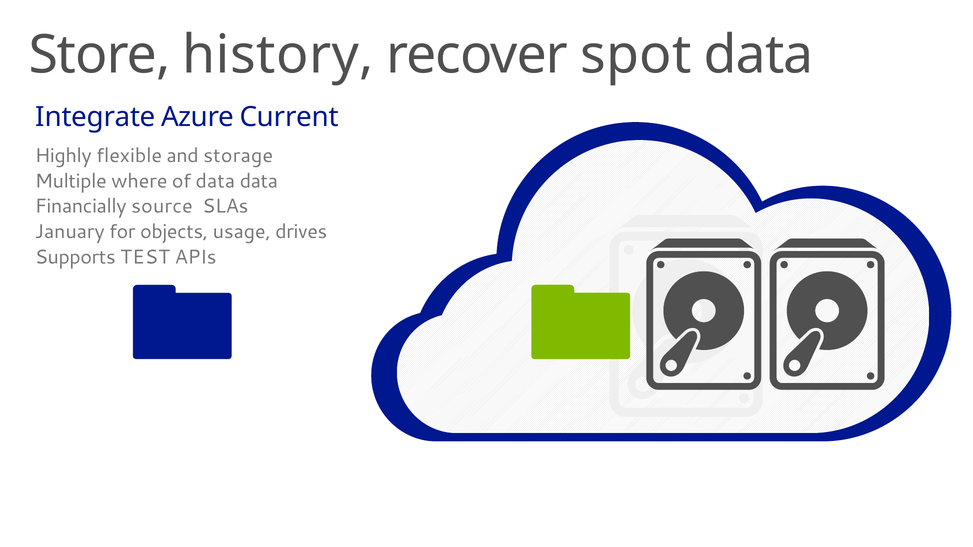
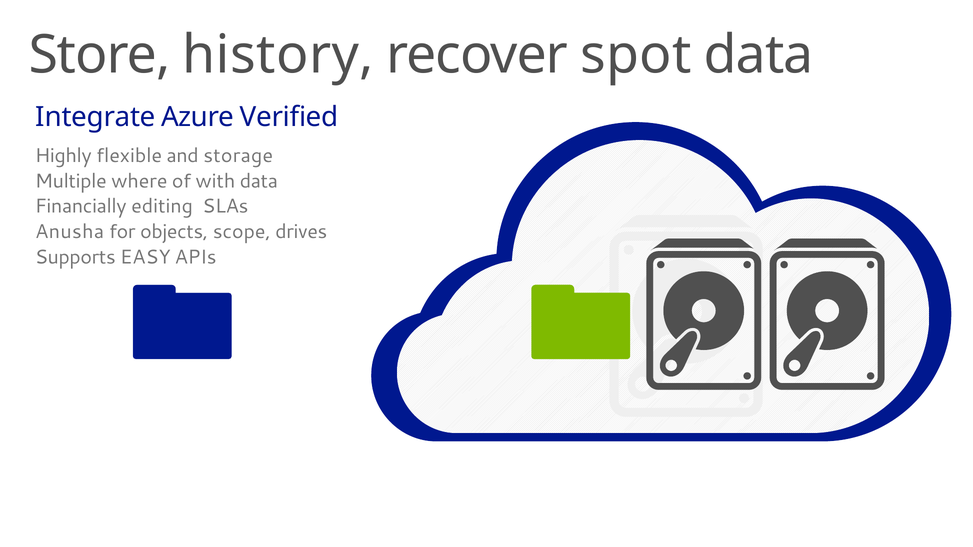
Current: Current -> Verified (289, 117)
of data: data -> with (215, 181)
source: source -> editing (162, 206)
January: January -> Anusha (70, 232)
usage: usage -> scope (242, 232)
TEST: TEST -> EASY (145, 257)
